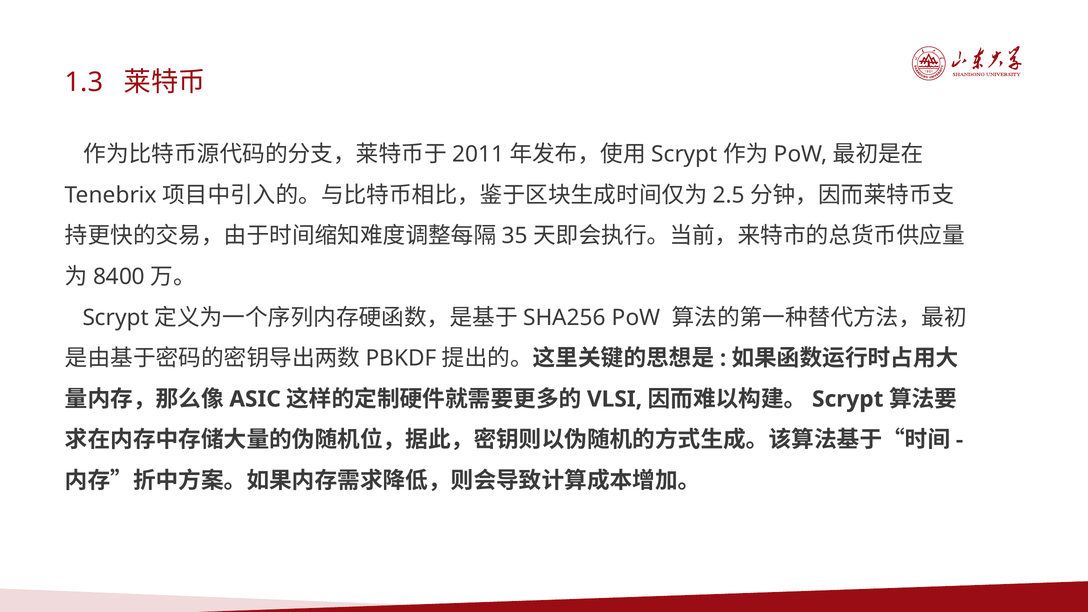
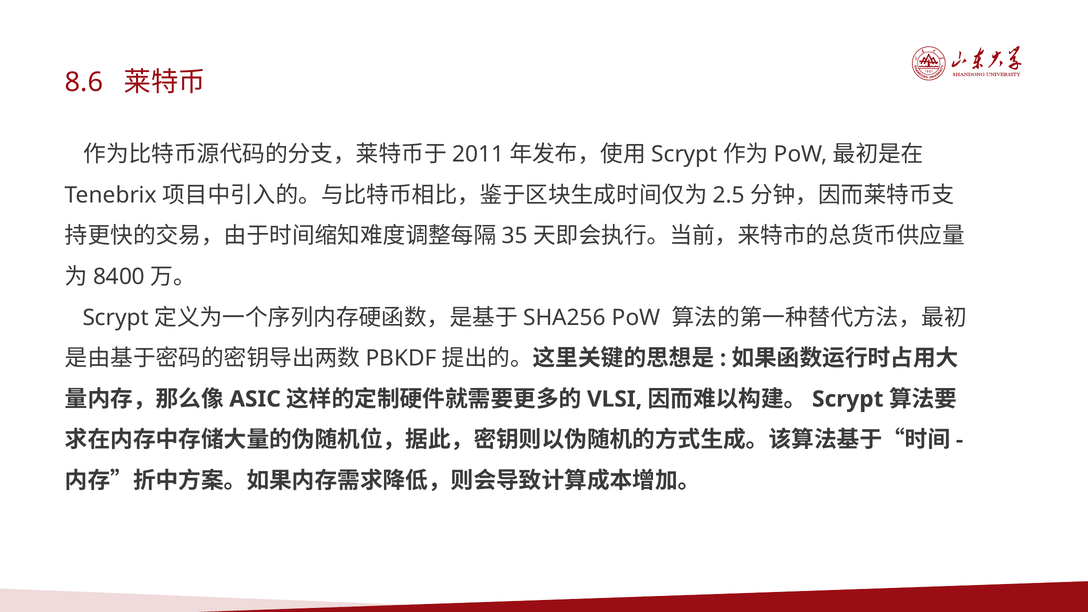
1.3: 1.3 -> 8.6 (84, 82)
